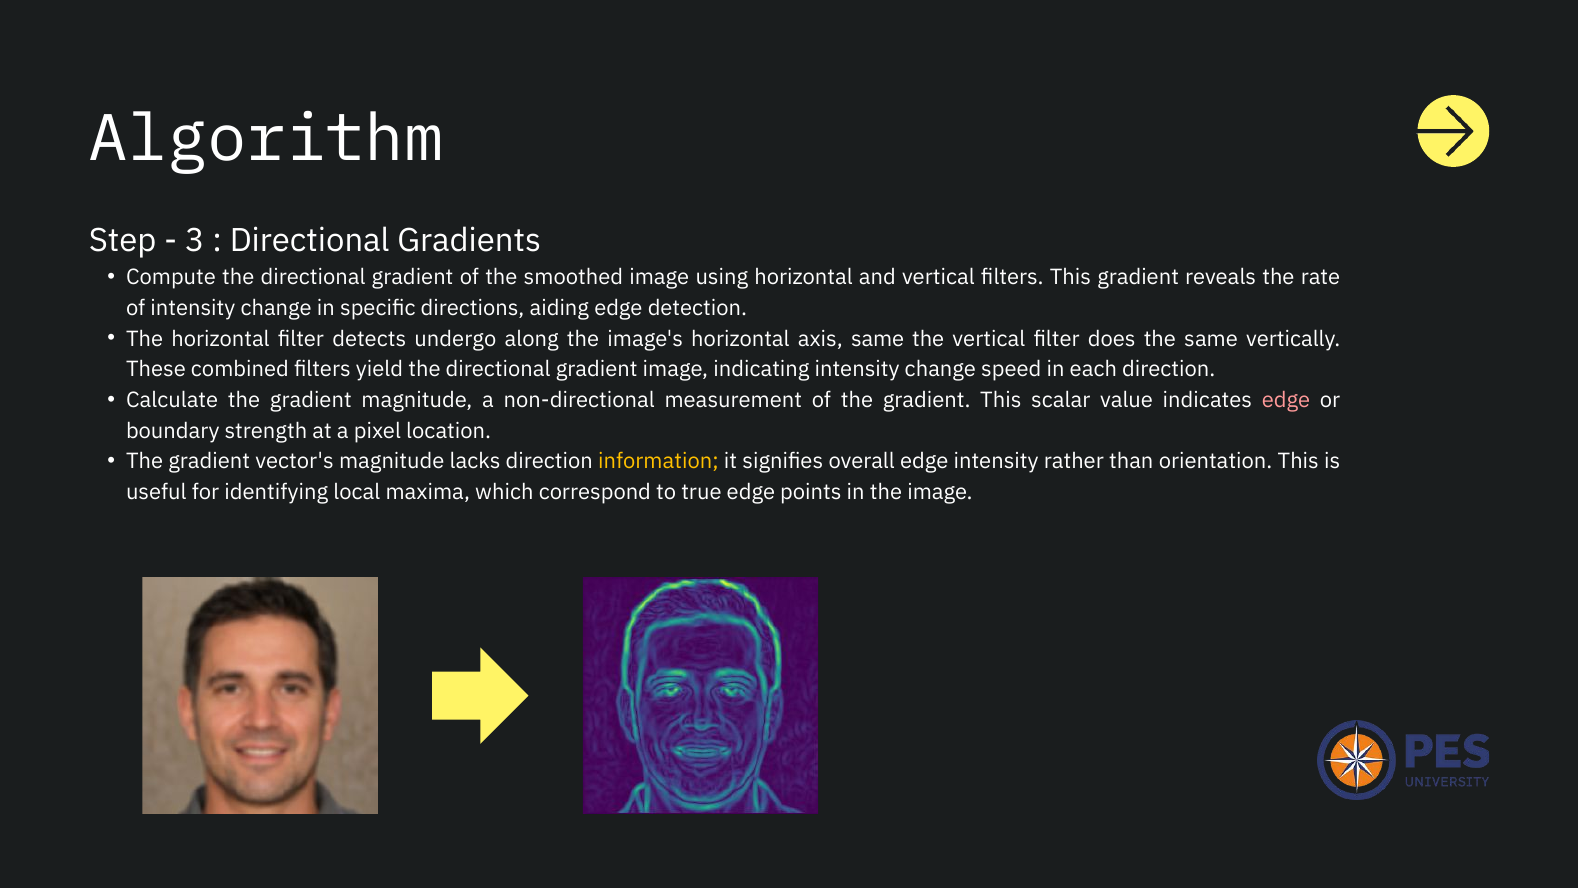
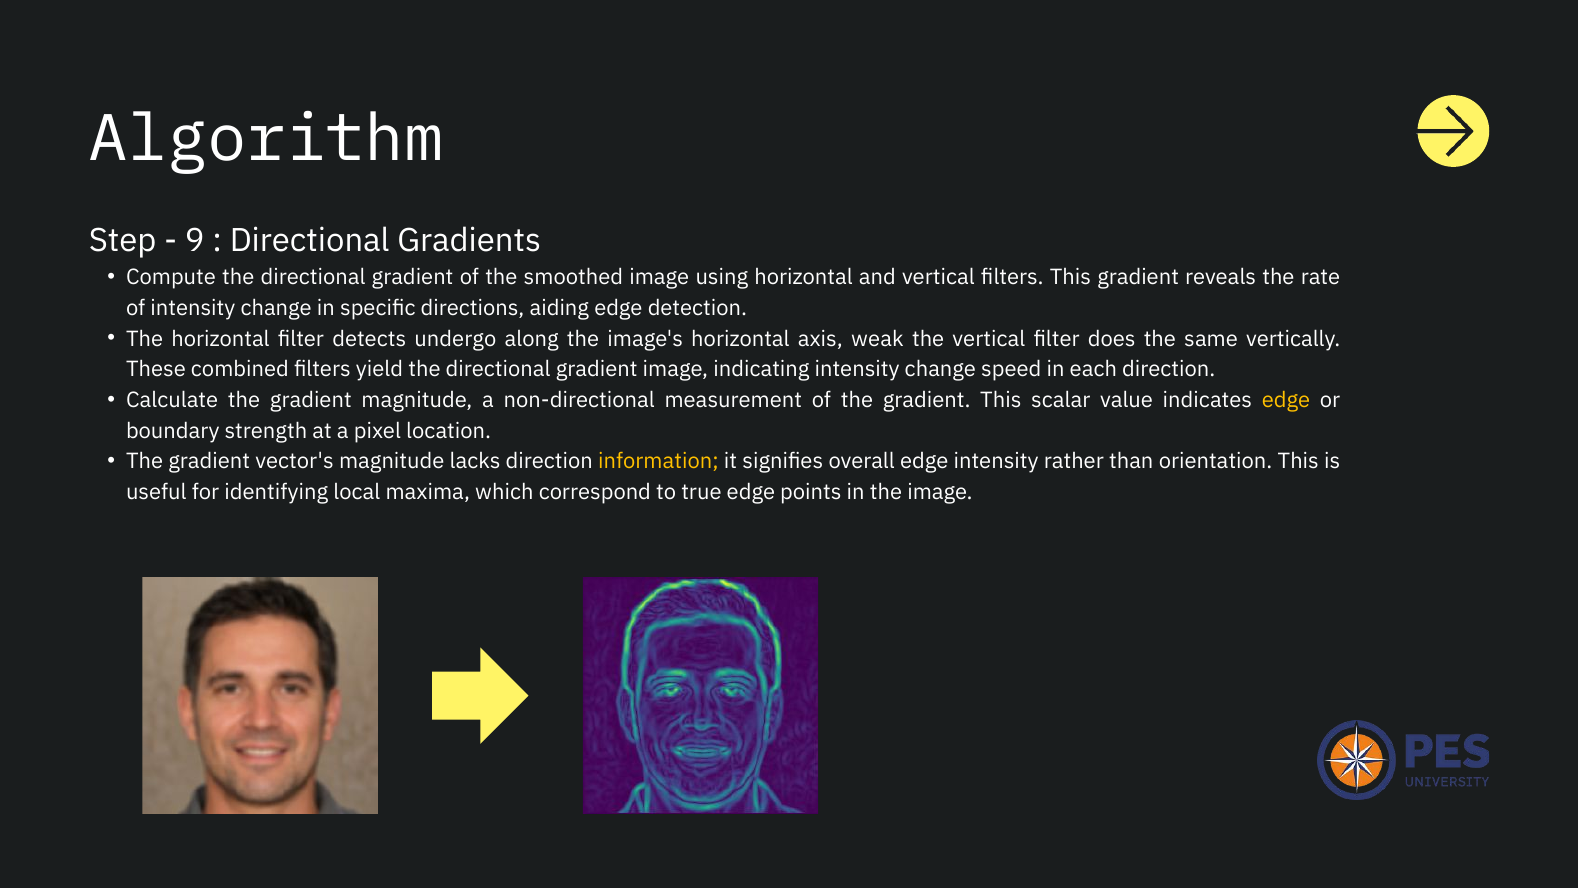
3: 3 -> 9 (195, 241)
axis same: same -> weak (877, 339)
edge colour: pink -> yellow (1286, 400)
